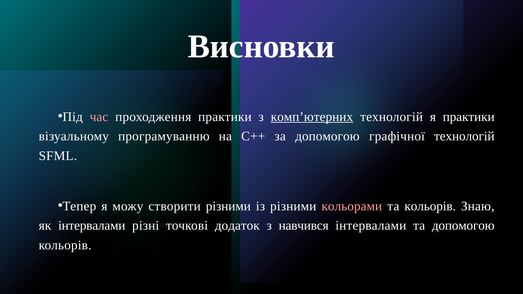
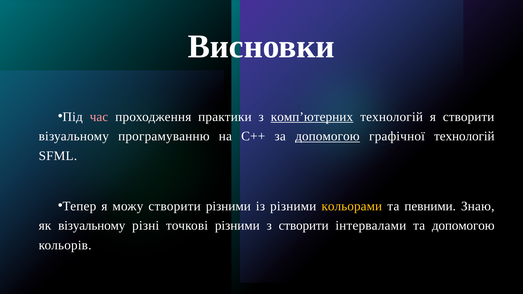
я практики: практики -> створити (469, 117)
допомогою underline: none -> present (327, 136)
кольорами colour: pink -> yellow (352, 206)
та кольорів: кольорів -> певними (430, 206)
як інтервалами: інтервалами -> візуальному (92, 226)
точкові додаток: додаток -> різними (237, 226)
з навчився: навчився -> створити (304, 226)
